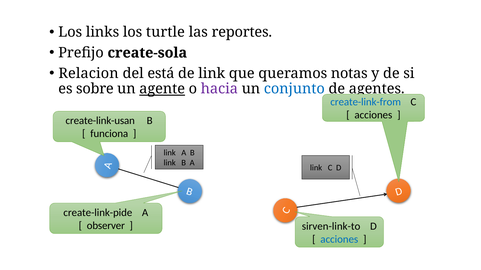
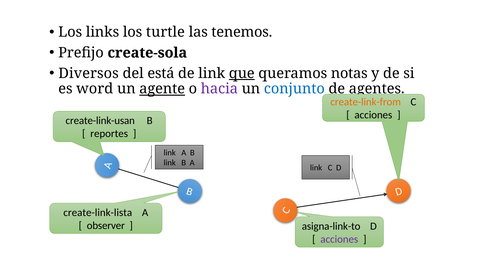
reportes: reportes -> tenemos (242, 32)
Relacion: Relacion -> Diversos (89, 73)
que underline: none -> present (242, 73)
sobre: sobre -> word (95, 89)
create-link-from colour: blue -> orange (366, 102)
funciona: funciona -> reportes (109, 134)
create-link-pide: create-link-pide -> create-link-lista (98, 213)
sirven-link-to: sirven-link-to -> asigna-link-to (331, 227)
acciones colour: blue -> purple (339, 240)
